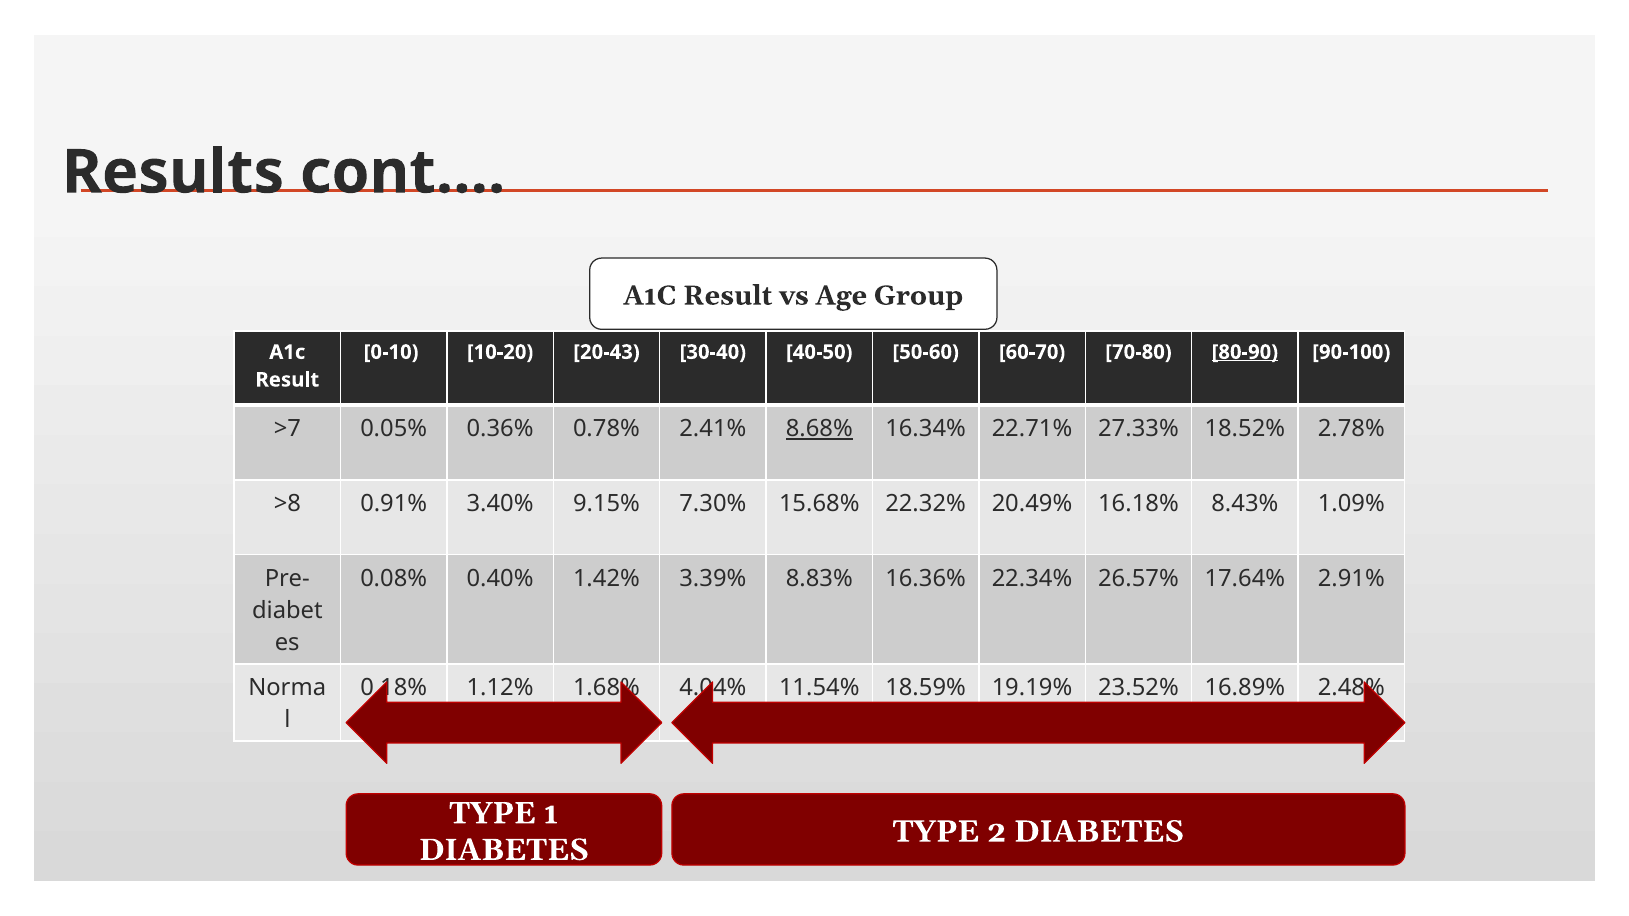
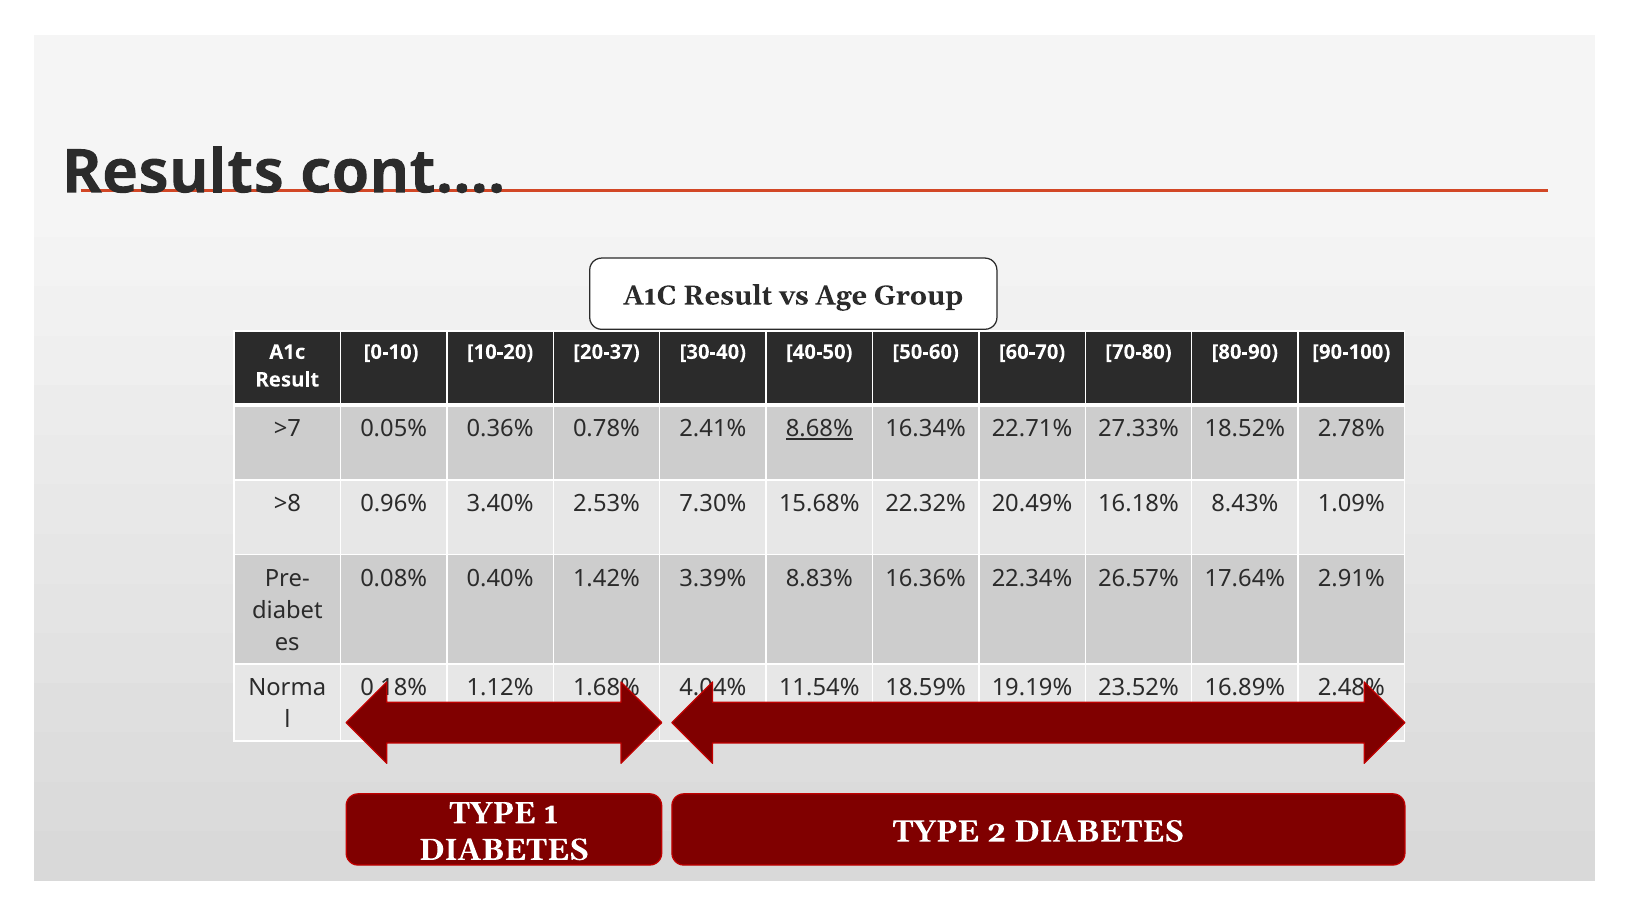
20-43: 20-43 -> 20-37 (606, 352)
80-90 underline: present -> none (1245, 352)
0.91%: 0.91% -> 0.96% (394, 504)
9.15%: 9.15% -> 2.53% (607, 504)
